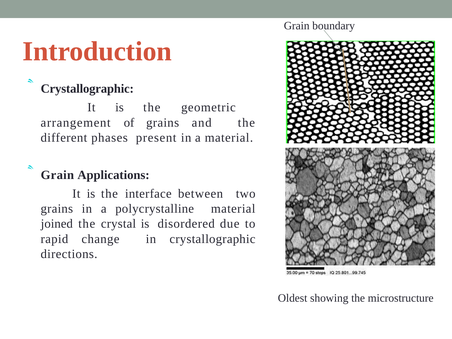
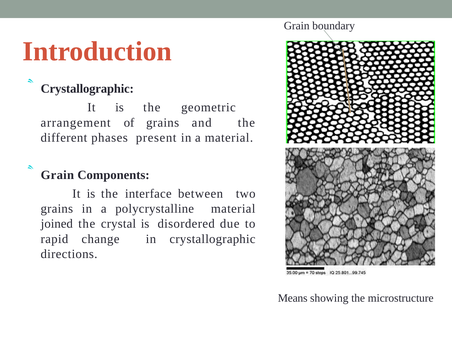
Applications: Applications -> Components (114, 175)
Oldest: Oldest -> Means (293, 298)
